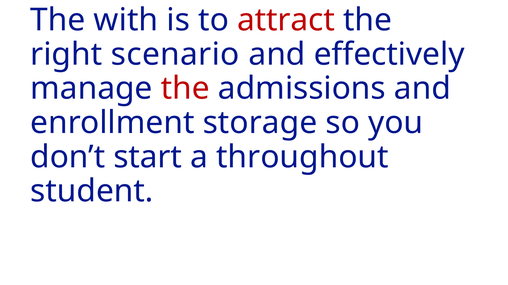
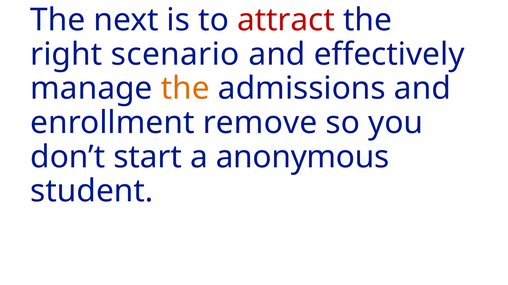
with: with -> next (126, 20)
the colour: red -> orange (185, 89)
storage: storage -> remove (260, 123)
throughout: throughout -> anonymous (303, 157)
